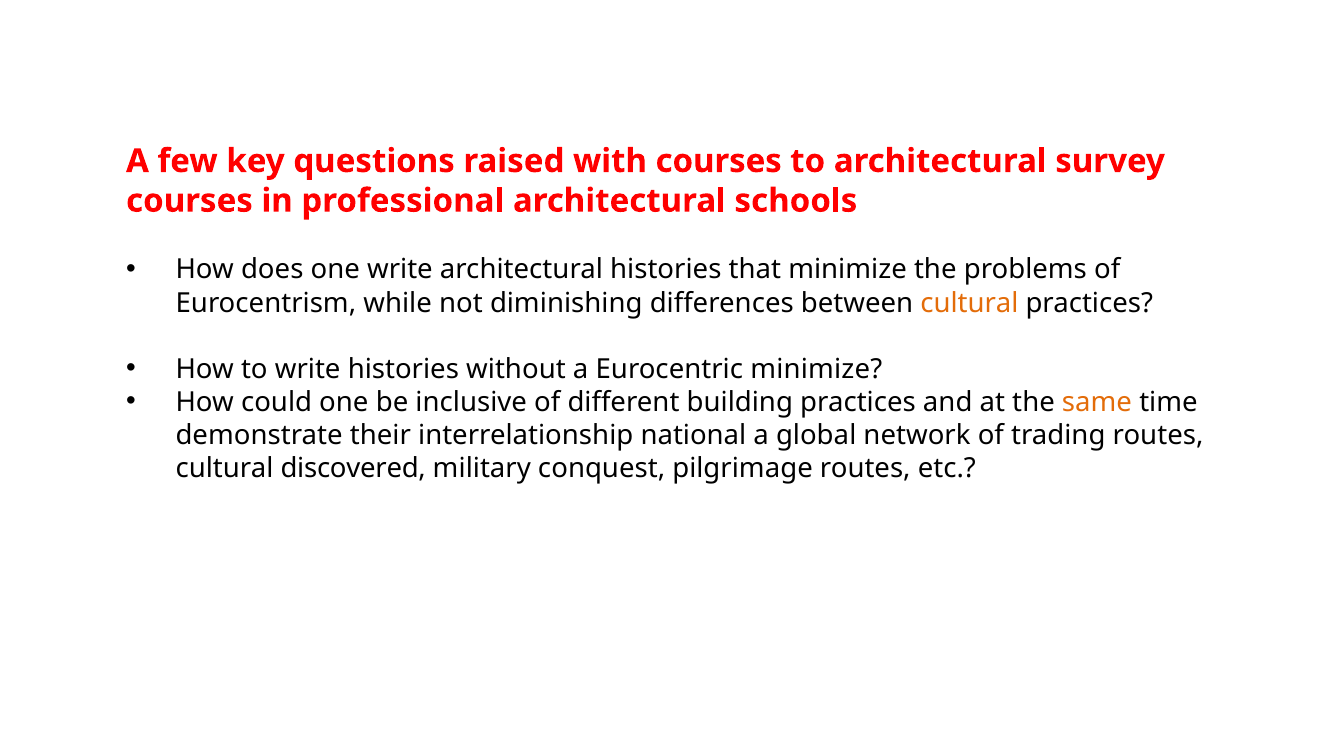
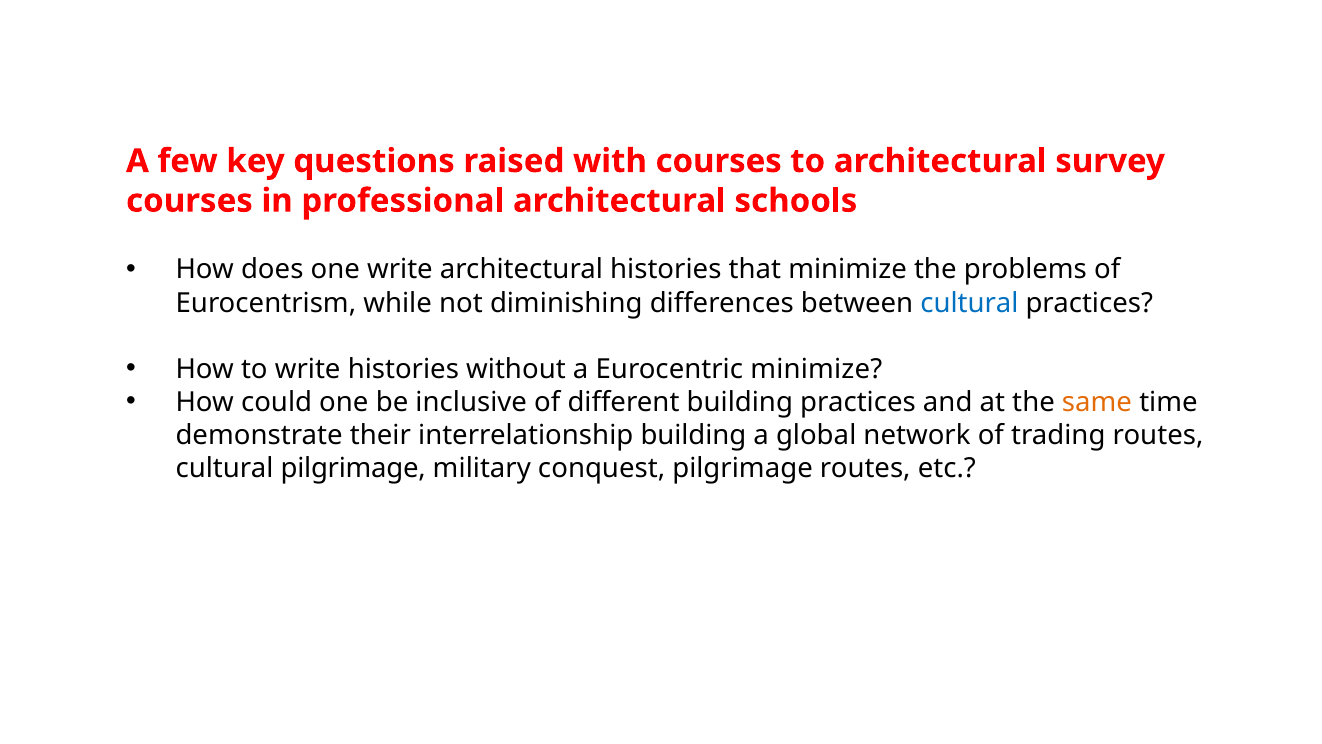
cultural colour: orange -> blue (969, 303)
interrelationship national: national -> building (693, 435)
cultural discovered: discovered -> pilgrimage (353, 468)
